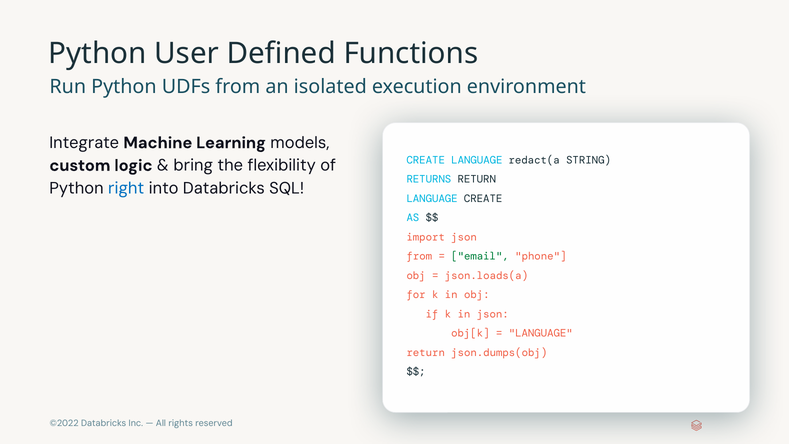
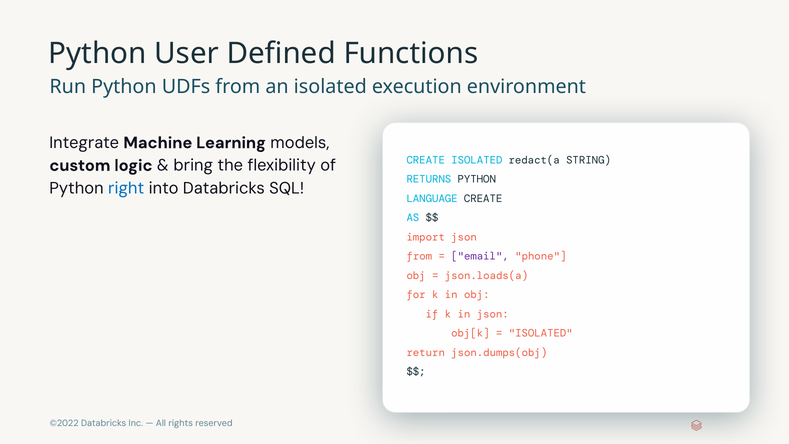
CREATE LANGUAGE: LANGUAGE -> ISOLATED (477, 160)
RETURNS RETURN: RETURN -> PYTHON (477, 179)
email colour: green -> purple (480, 256)
LANGUAGE: LANGUAGE -> ISOLATED (541, 333)
